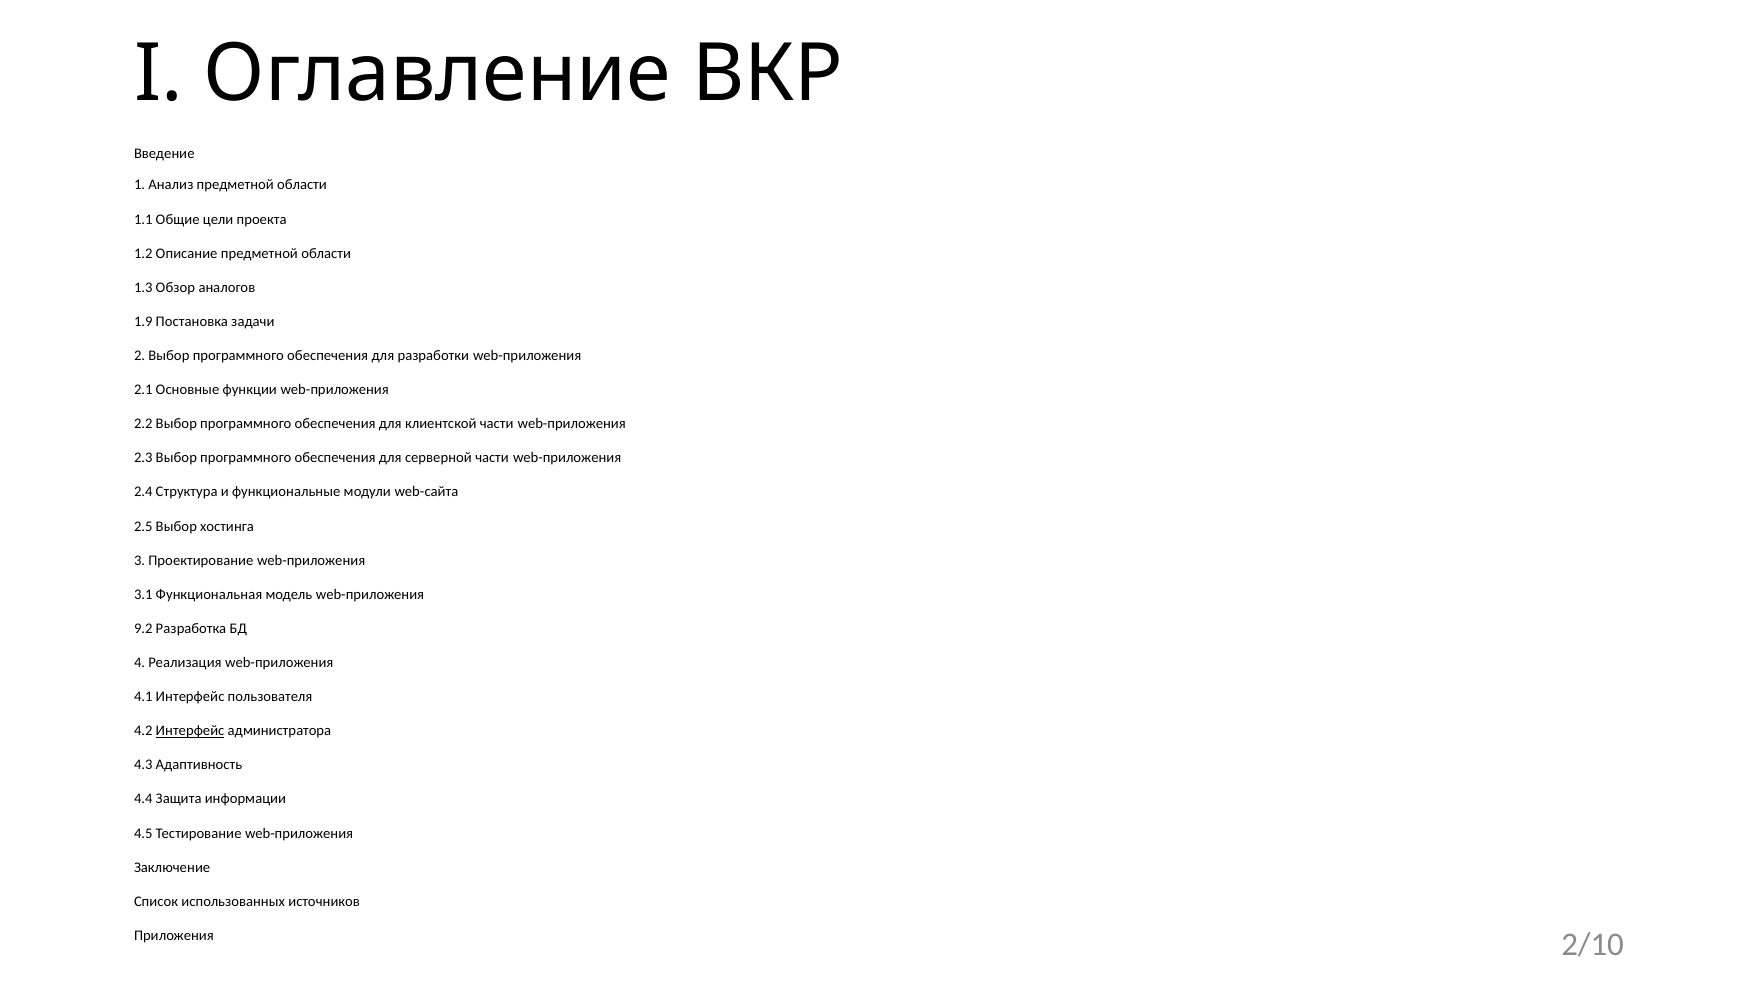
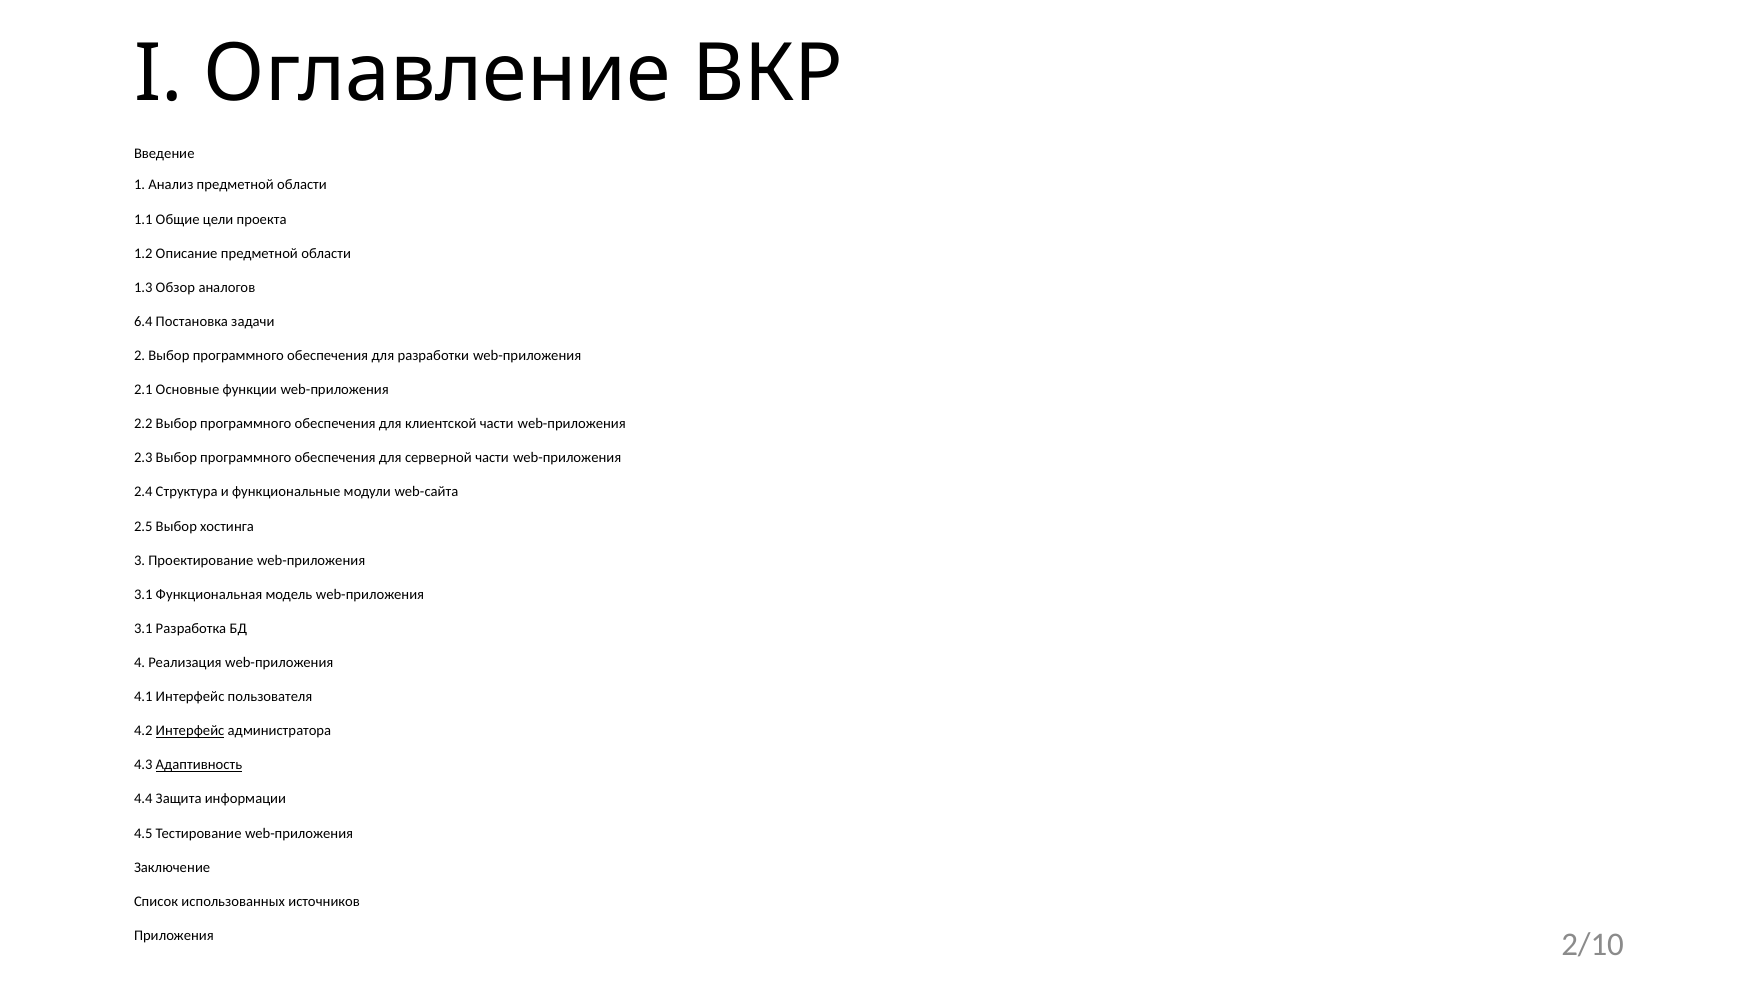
1.9: 1.9 -> 6.4 (143, 322)
9.2: 9.2 -> 3.1 (143, 628)
Адаптивность underline: none -> present (199, 765)
